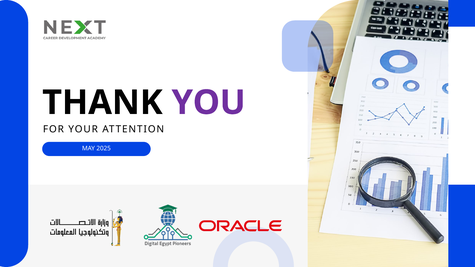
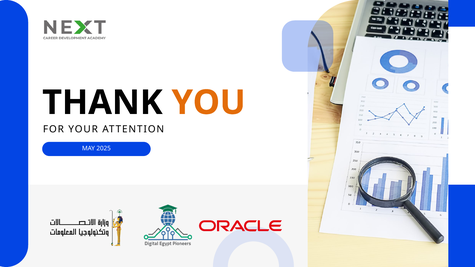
YOU colour: purple -> orange (209, 103)
